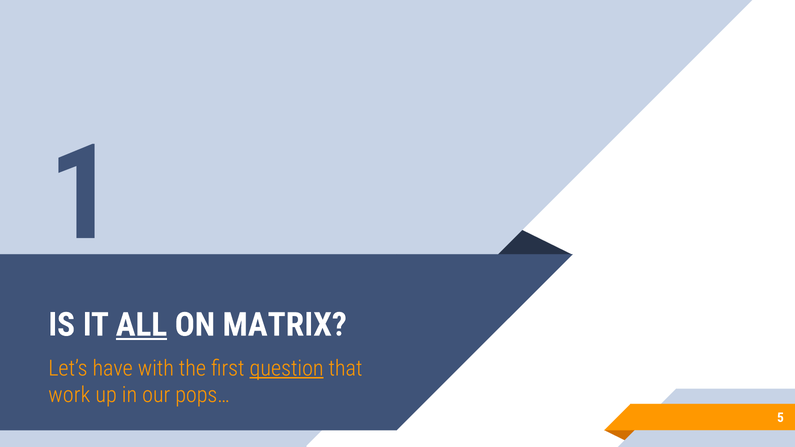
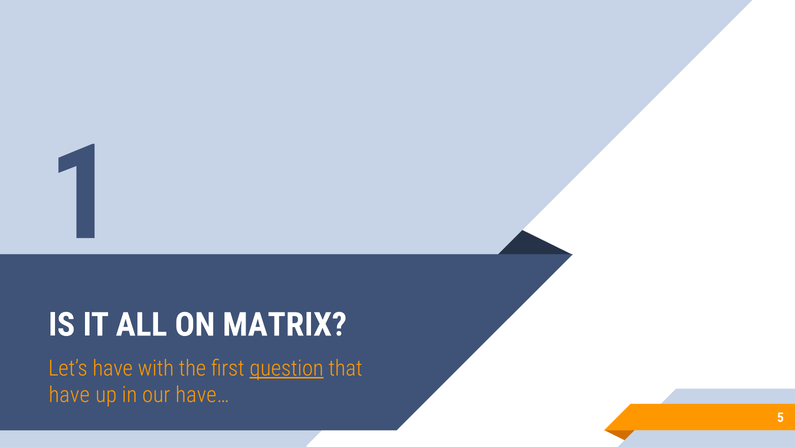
ALL underline: present -> none (141, 325)
work: work -> have (69, 395)
pops…: pops… -> have… (202, 395)
